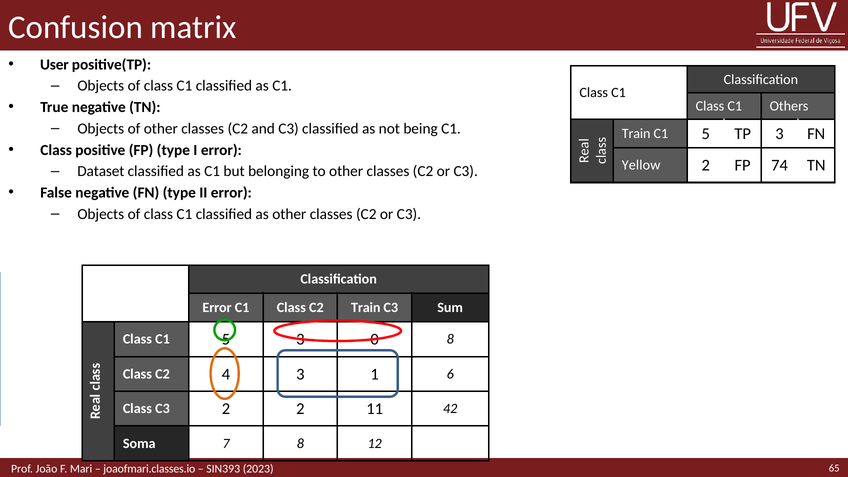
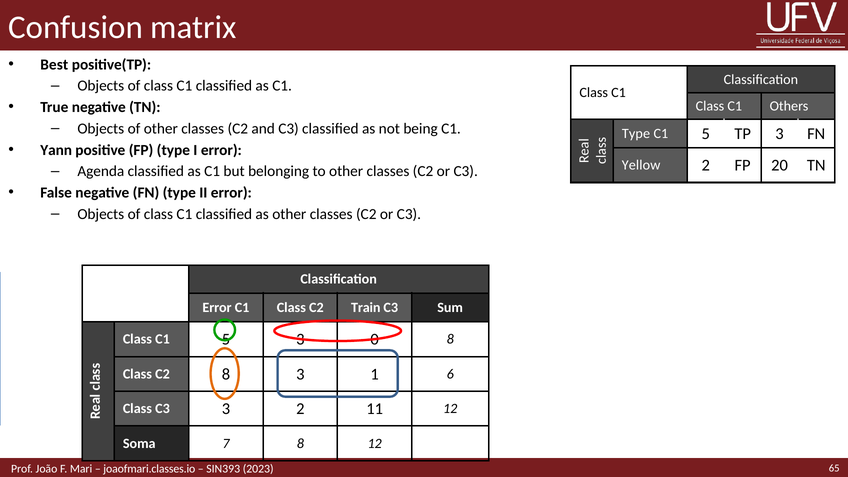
User: User -> Best (54, 65)
Train: Train -> Type (636, 134)
Class: Class -> Yann (56, 150)
74: 74 -> 20 (780, 165)
Dataset: Dataset -> Agenda (101, 171)
C2 4: 4 -> 8 (226, 374)
C3 2: 2 -> 3 (226, 409)
11 42: 42 -> 12 (450, 409)
